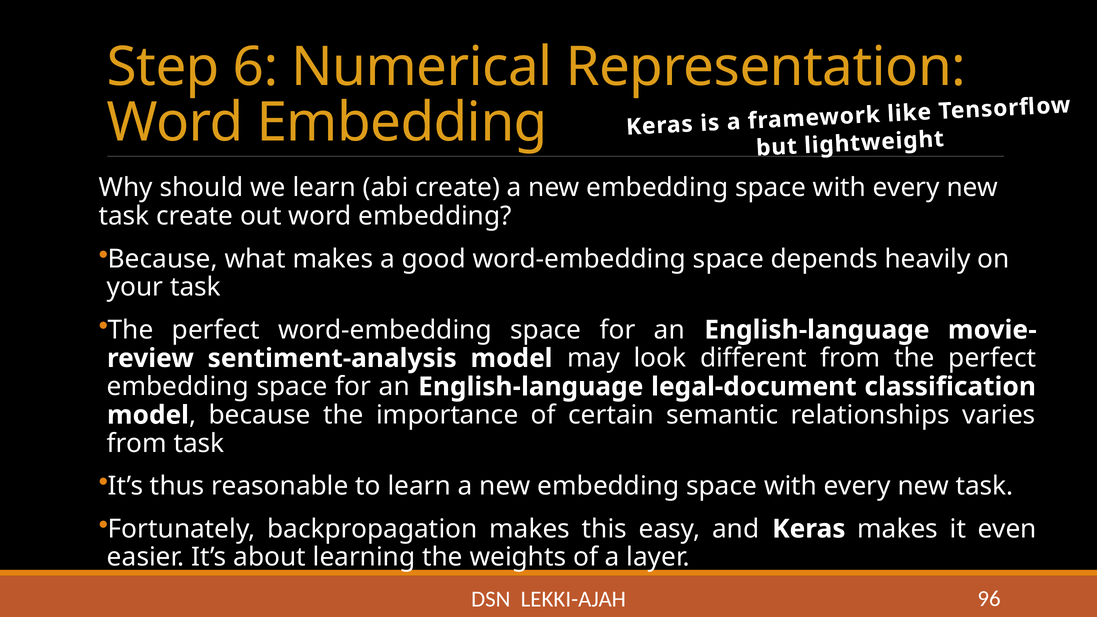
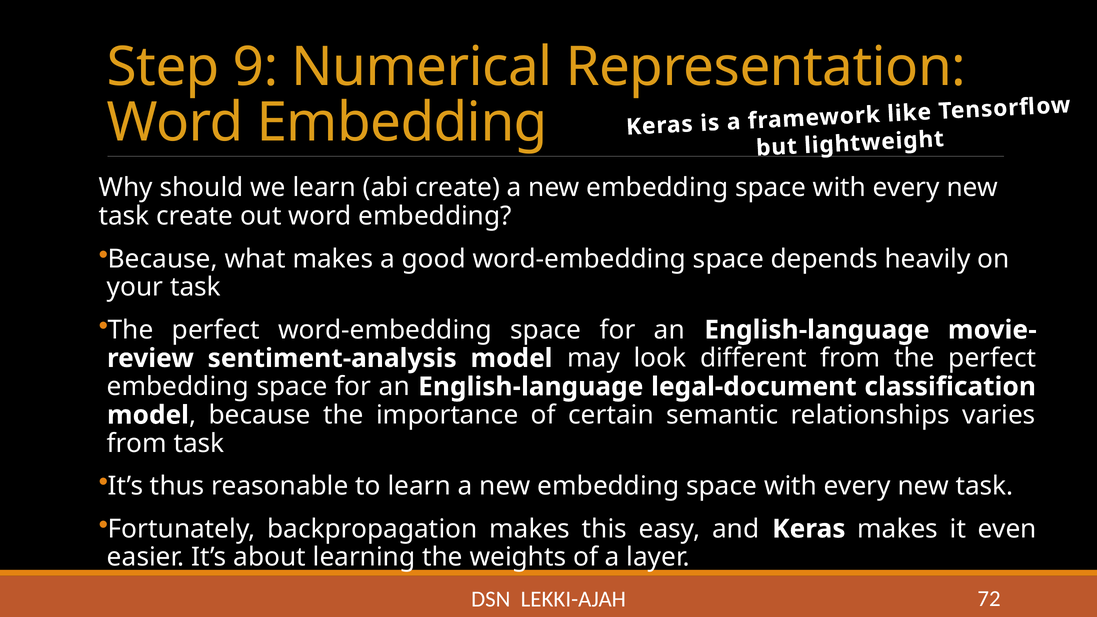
6: 6 -> 9 (256, 67)
96: 96 -> 72 (989, 599)
